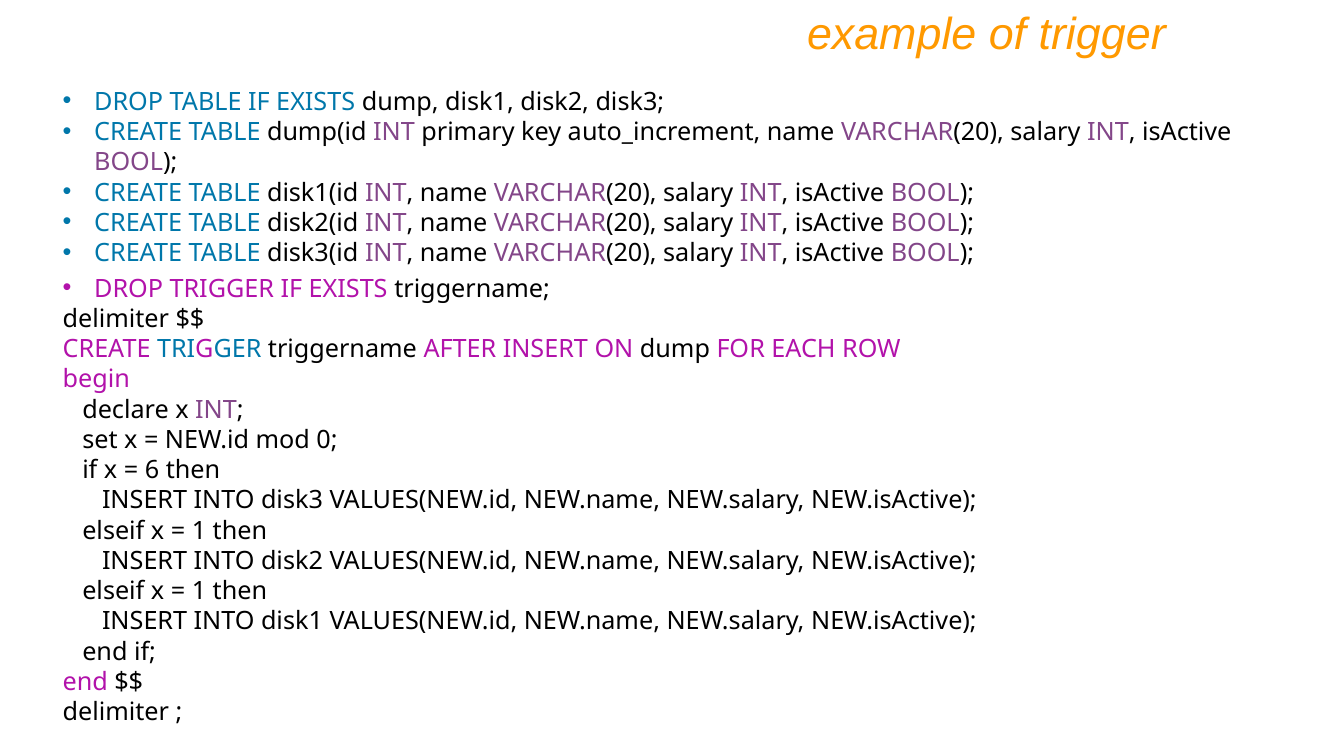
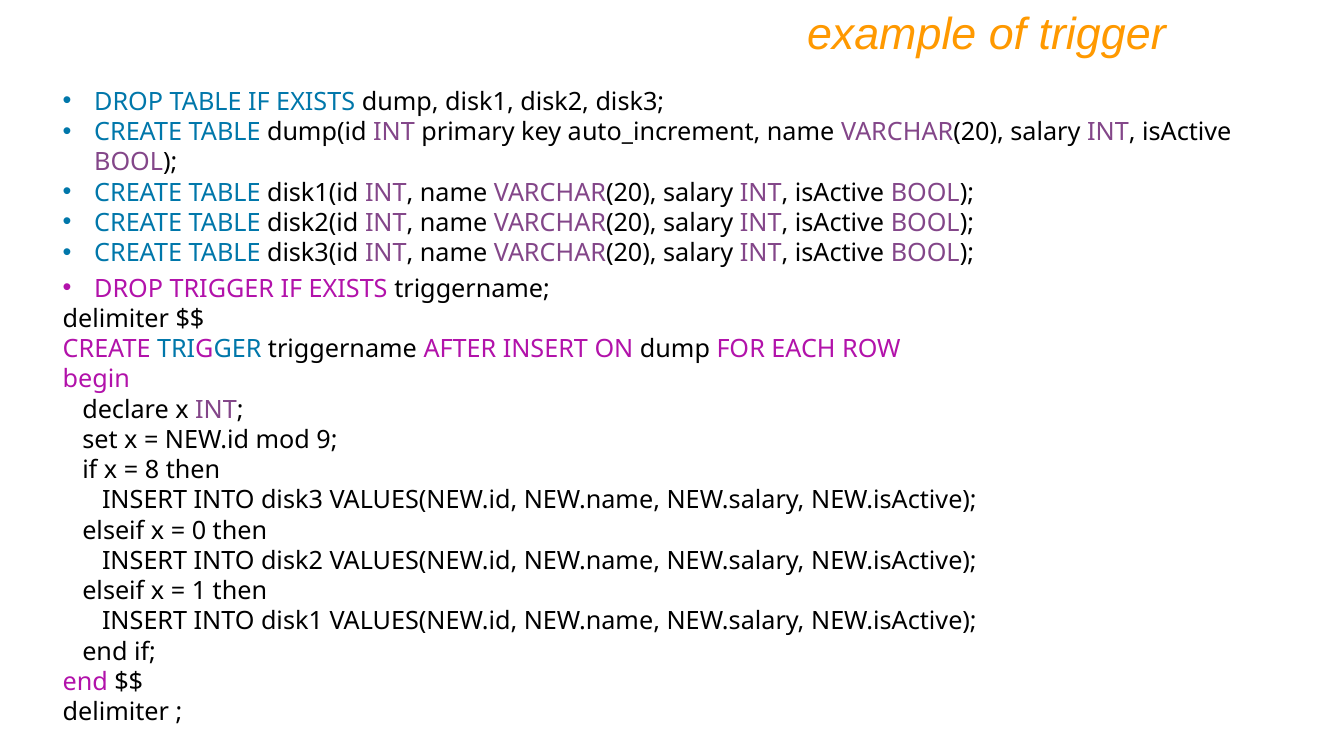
0: 0 -> 9 (327, 440)
6: 6 -> 8 (152, 470)
1: 1 -> 0 (199, 531)
